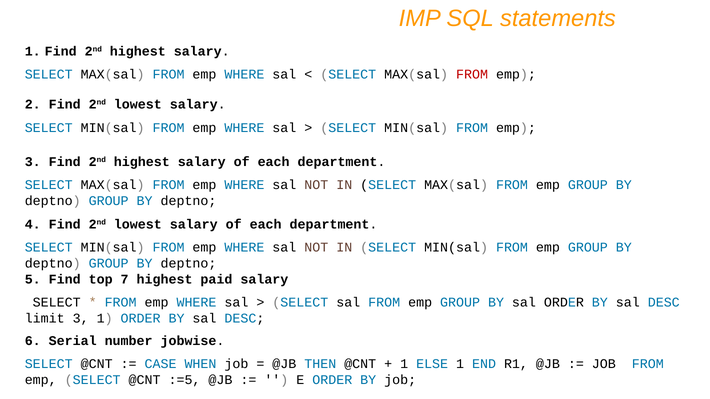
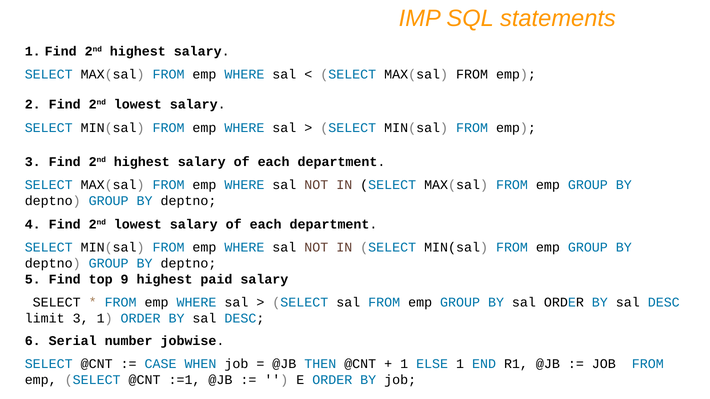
FROM colour: red -> black (472, 75)
7: 7 -> 9 (125, 280)
:=5: :=5 -> :=1 (185, 380)
